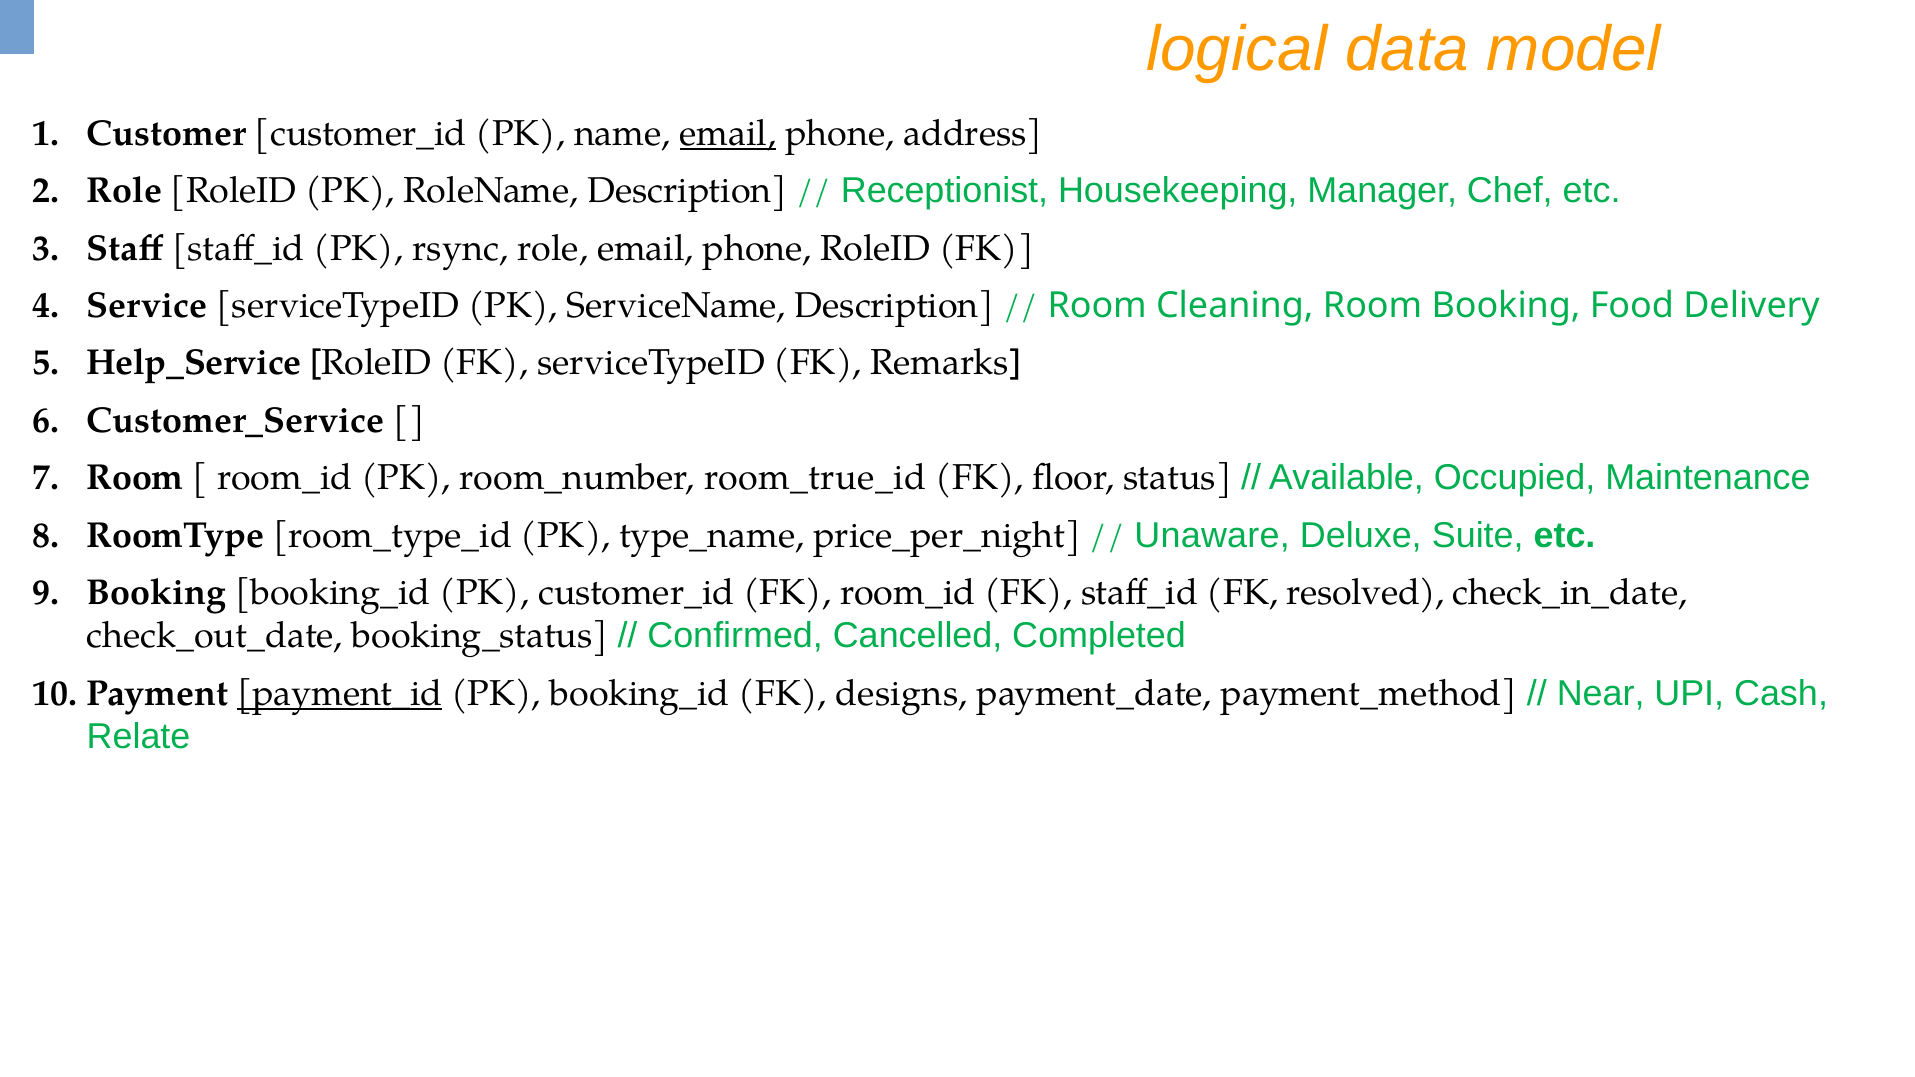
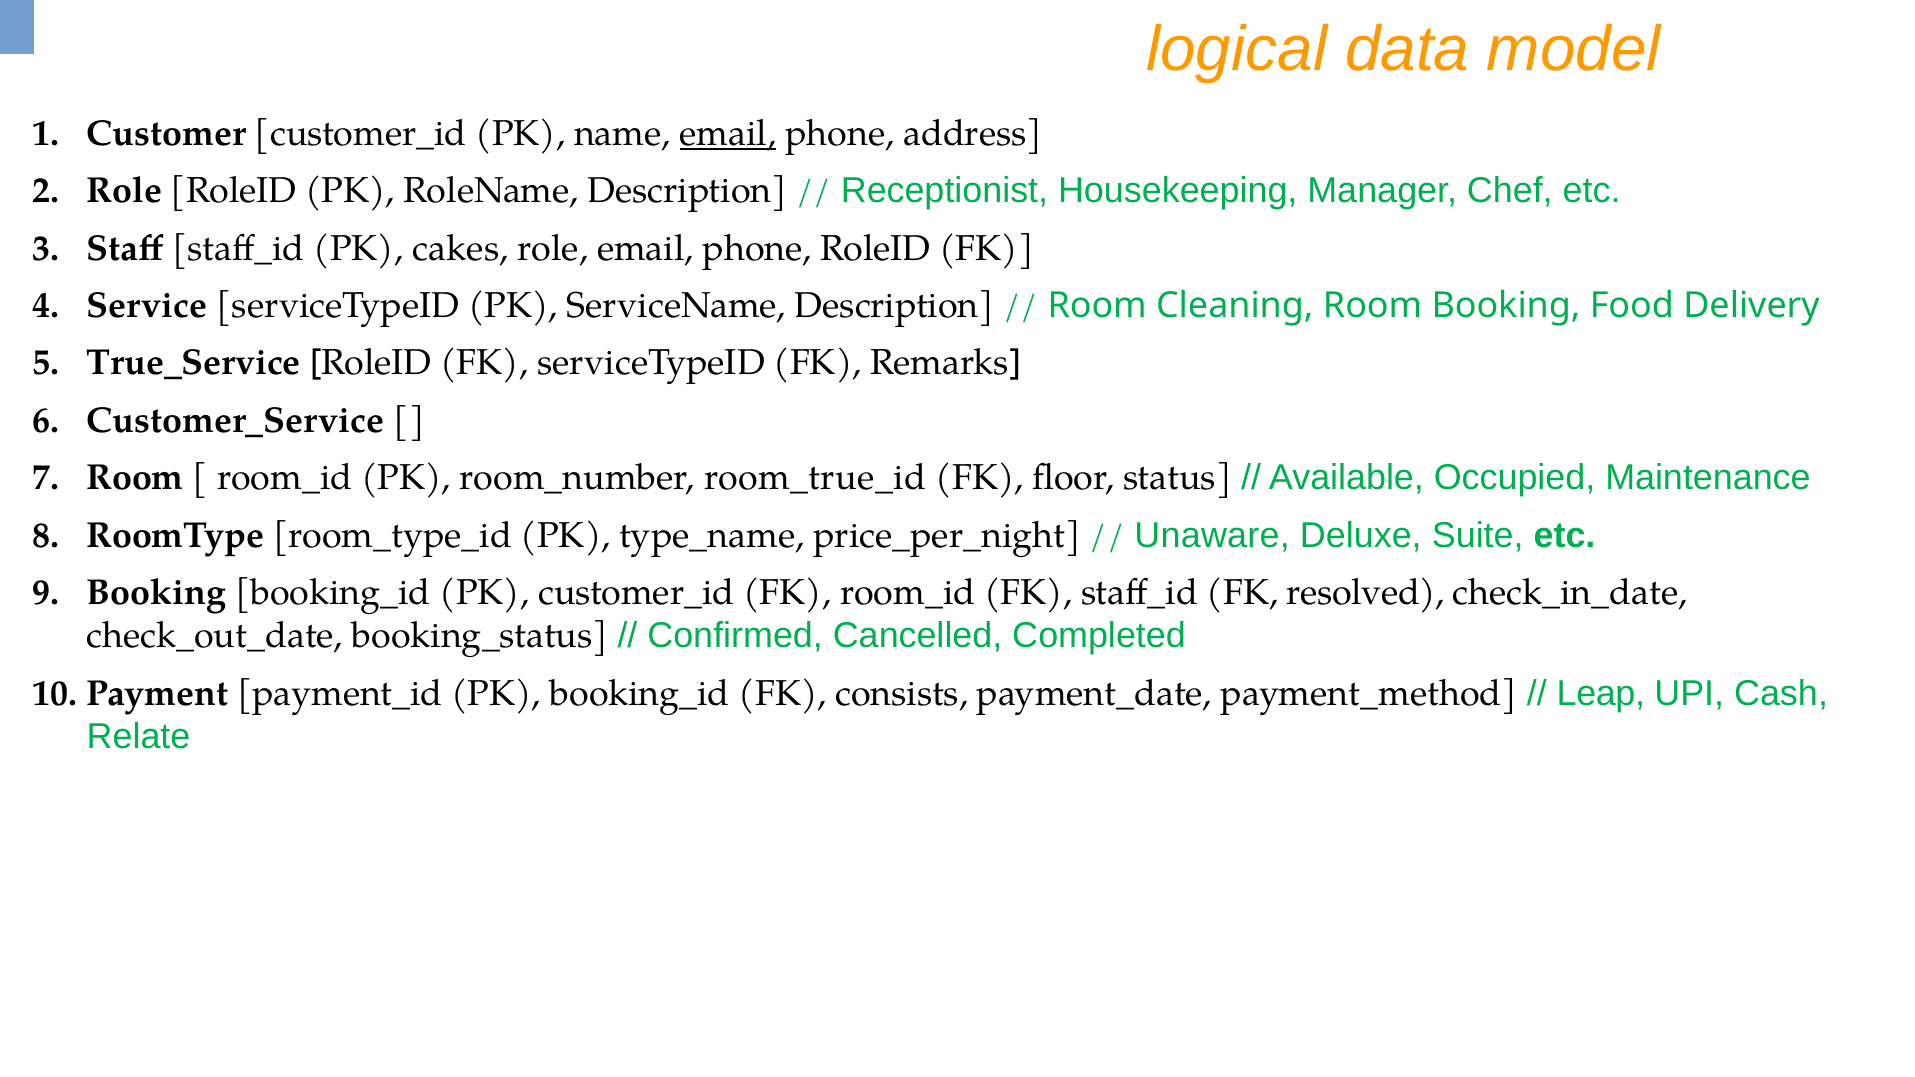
rsync: rsync -> cakes (460, 248)
Help_Service: Help_Service -> True_Service (194, 363)
payment_id underline: present -> none (340, 694)
designs: designs -> consists (902, 694)
Near: Near -> Leap (1601, 694)
